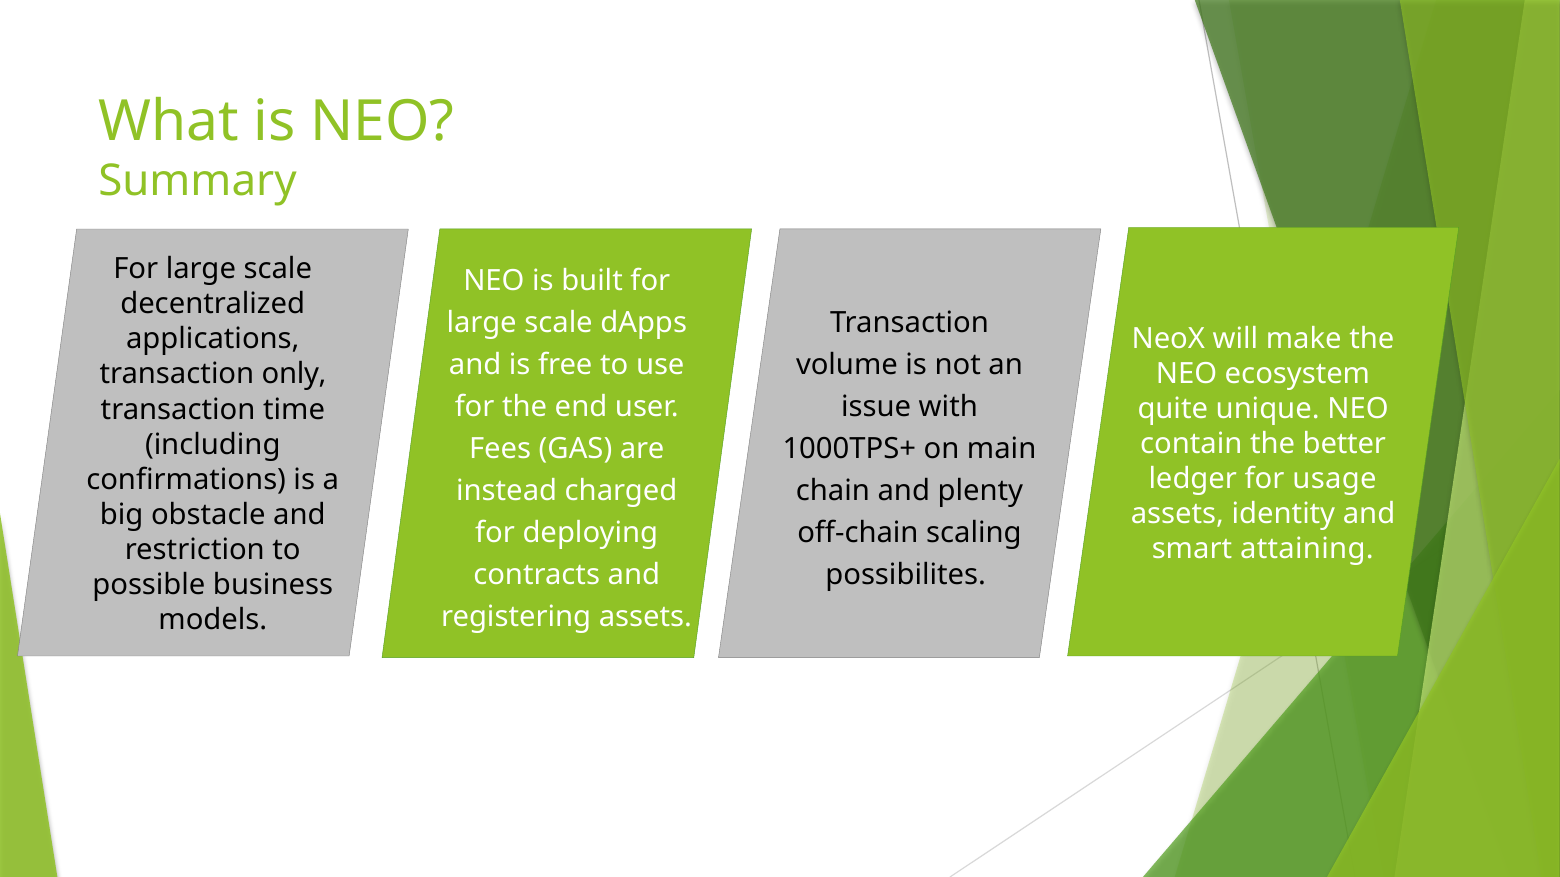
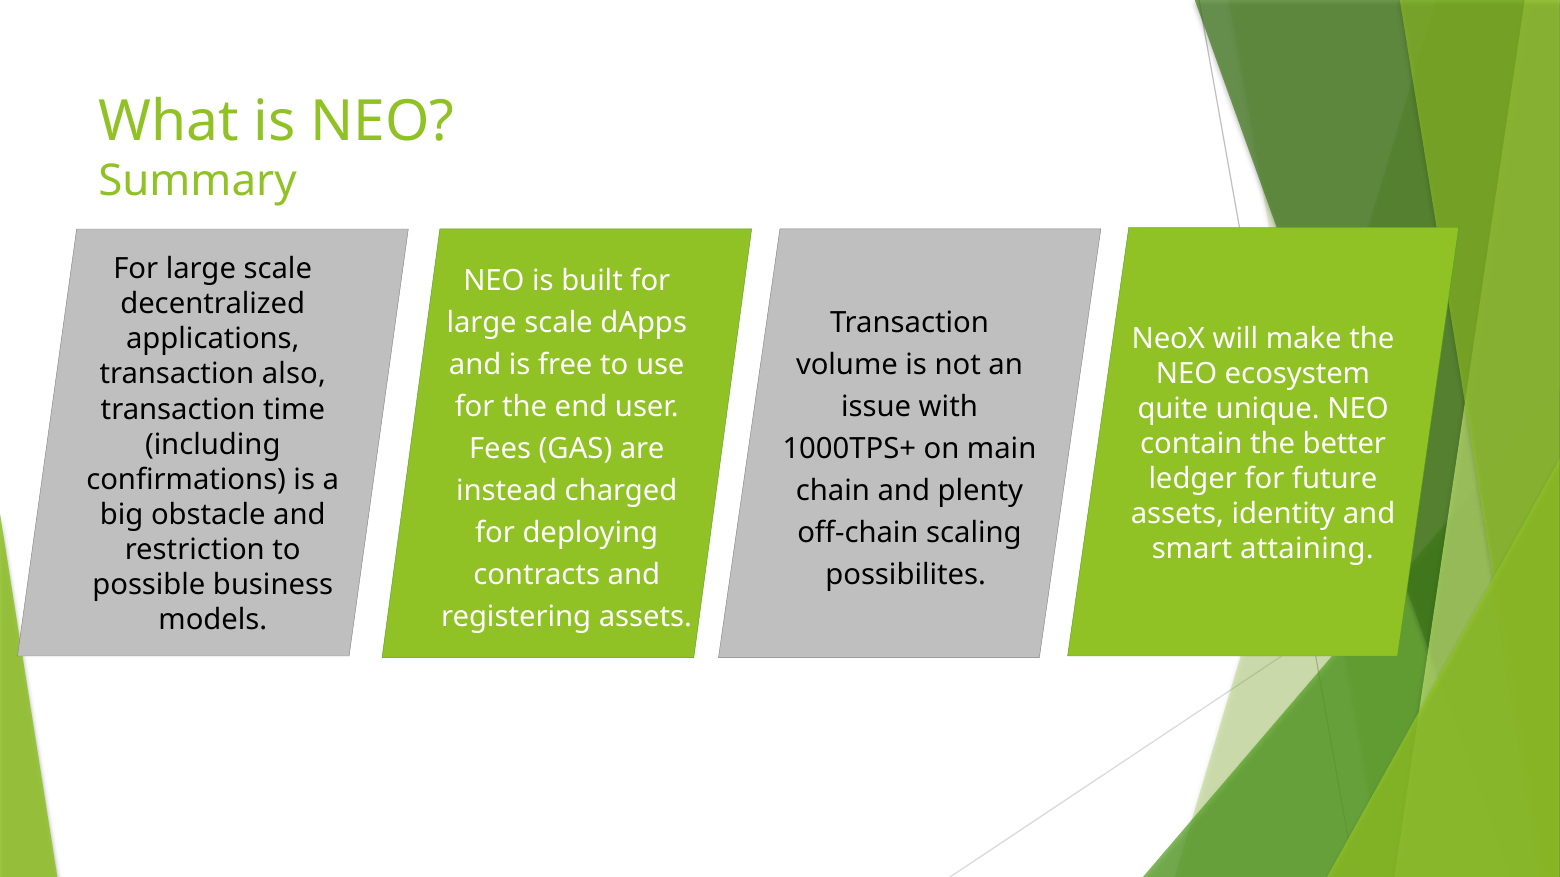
only: only -> also (294, 375)
usage: usage -> future (1335, 479)
